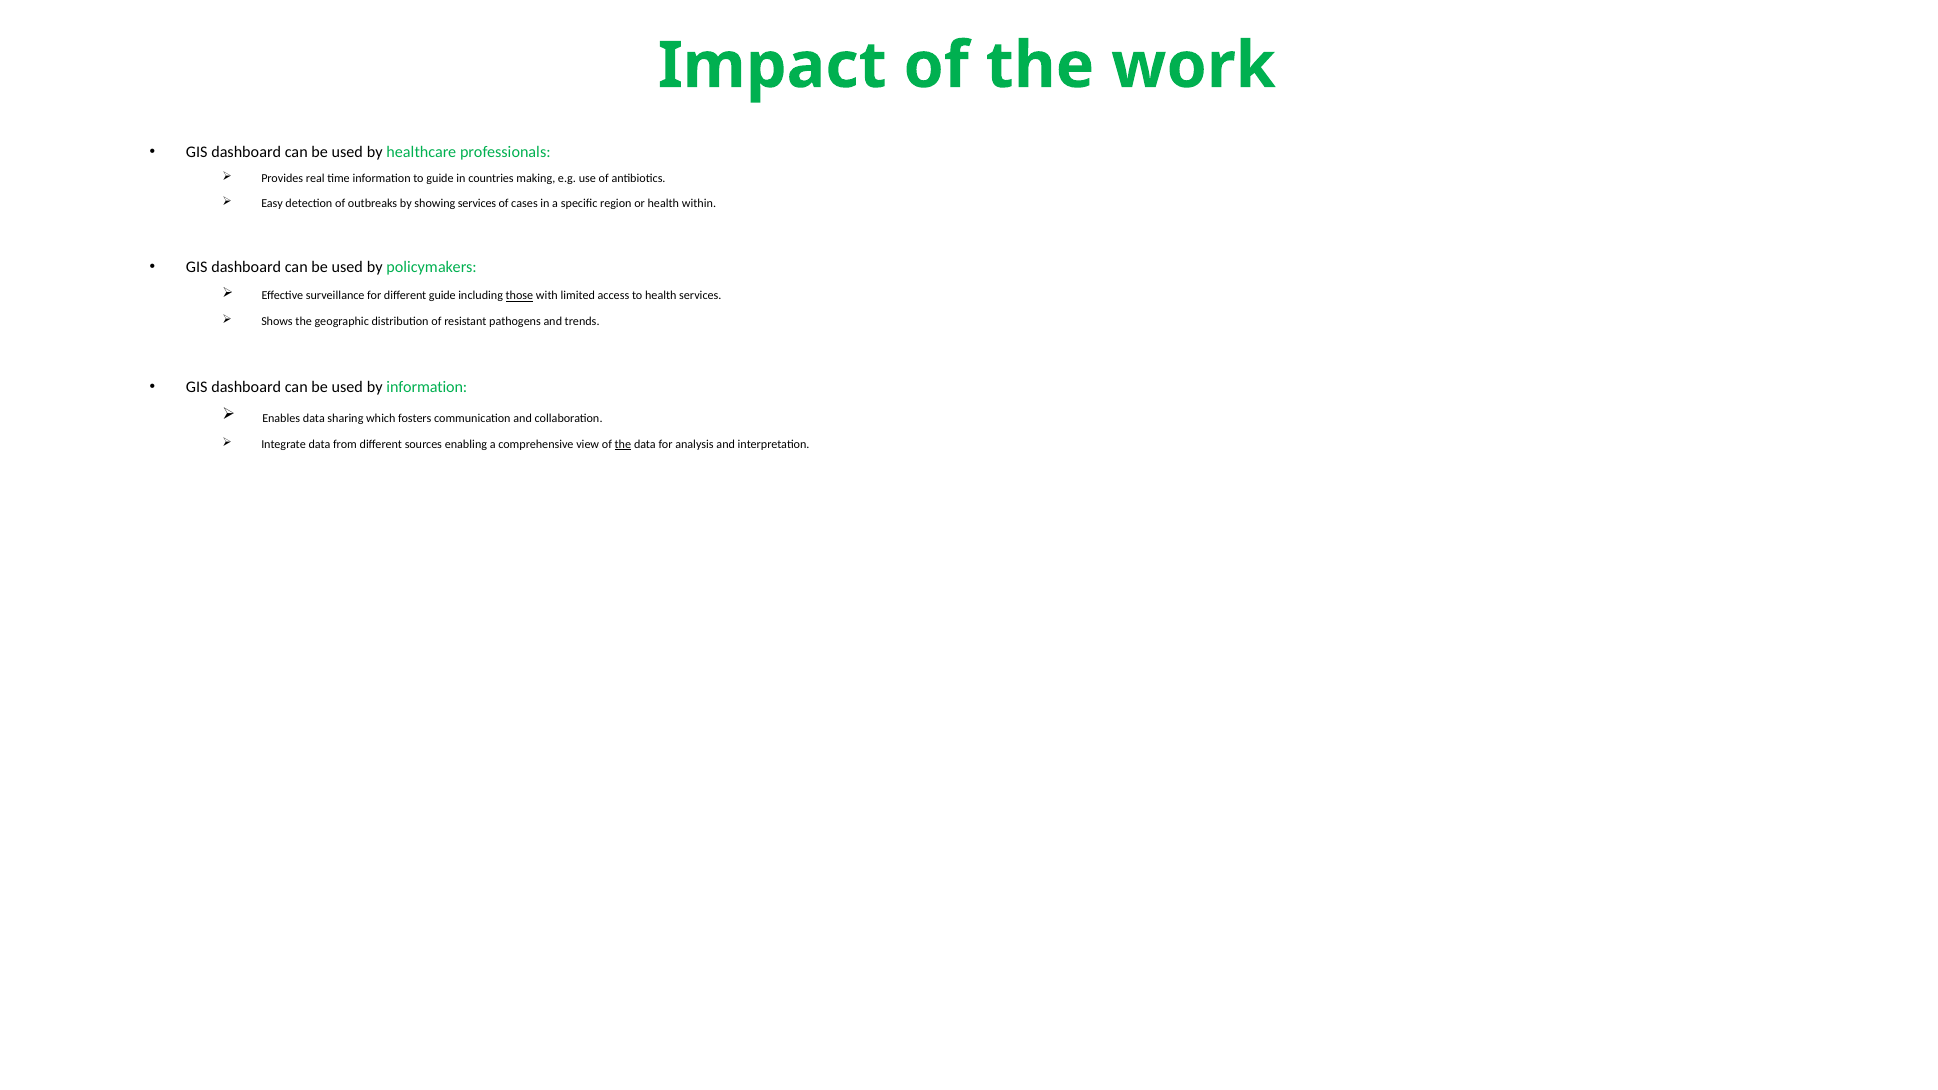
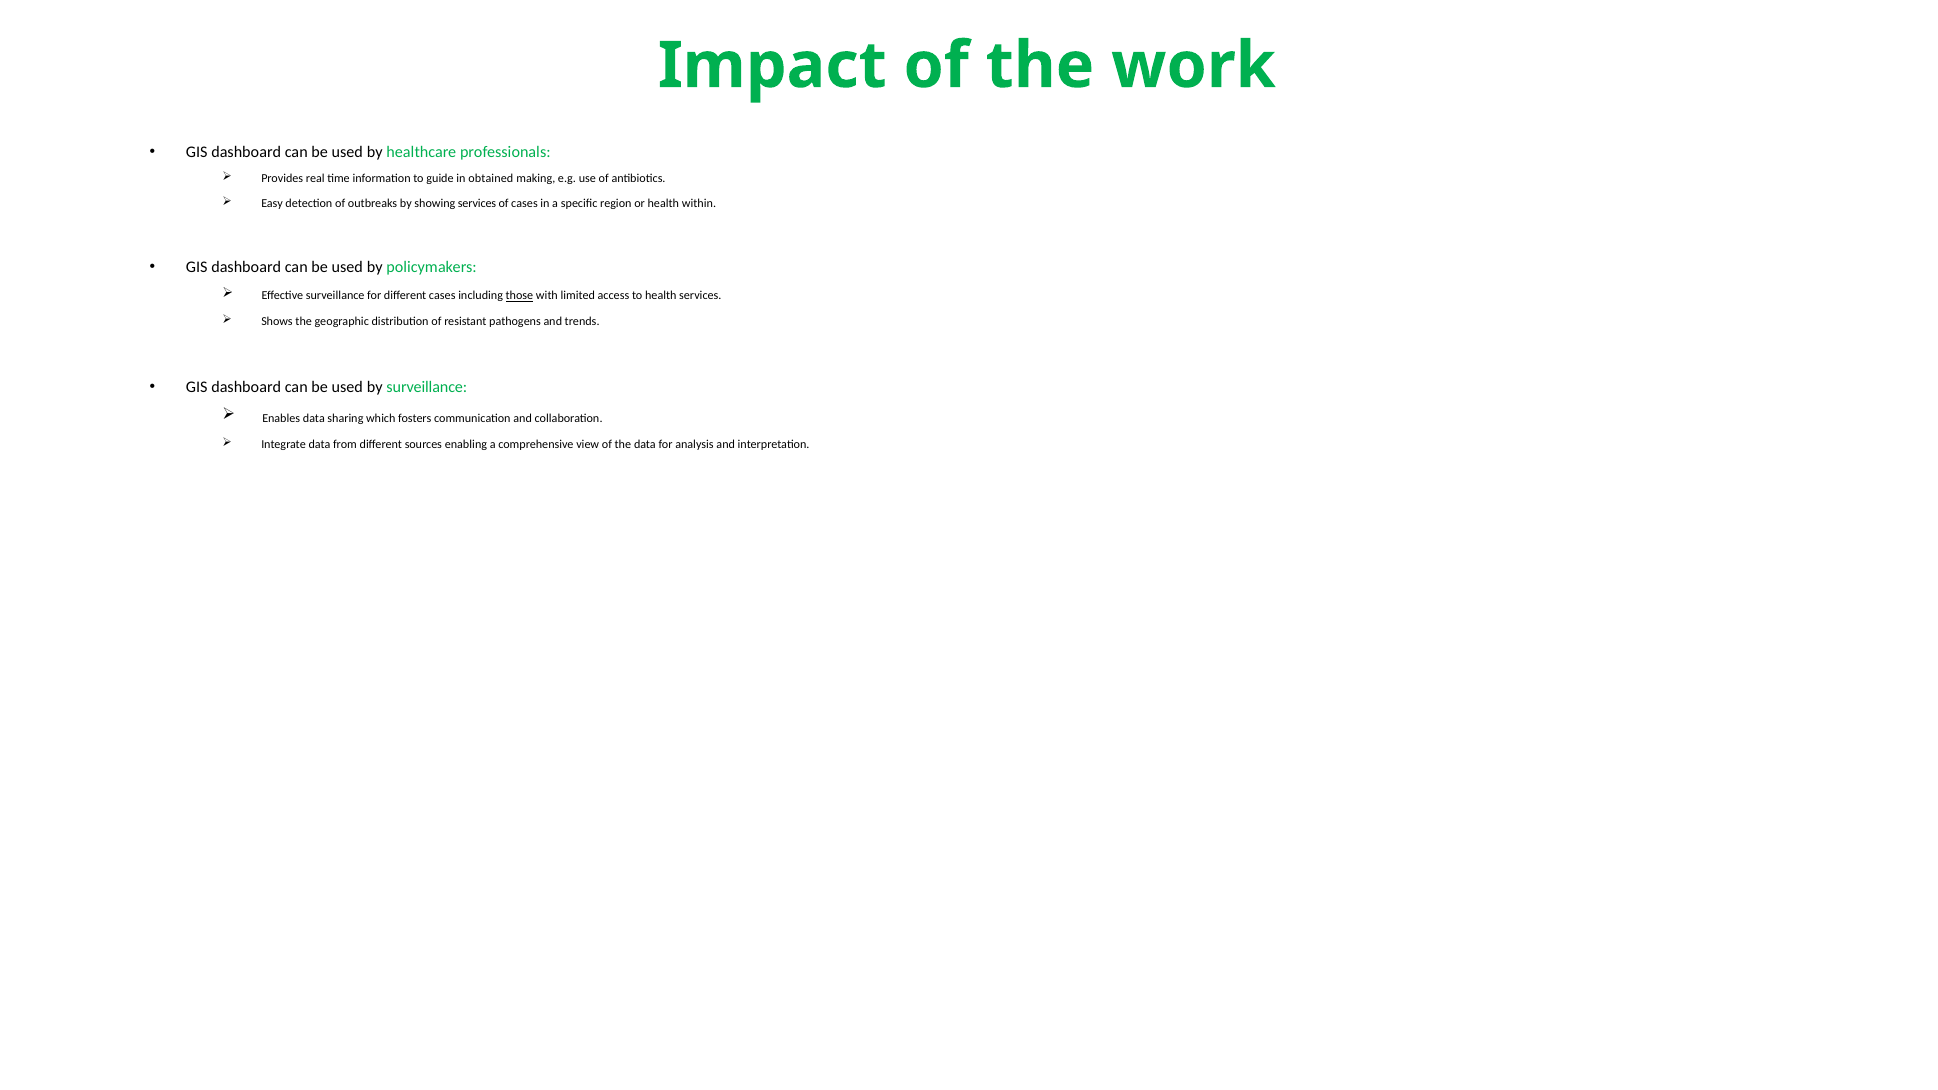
countries: countries -> obtained (491, 179)
different guide: guide -> cases (442, 296)
by information: information -> surveillance (427, 387)
the underline: present -> none (623, 444)
